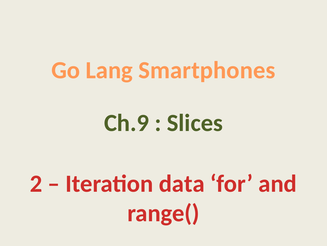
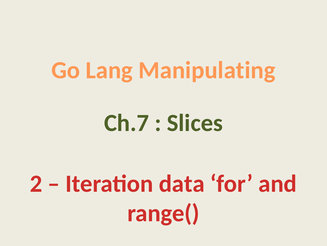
Smartphones: Smartphones -> Manipulating (207, 70)
Ch.9: Ch.9 -> Ch.7 (127, 123)
